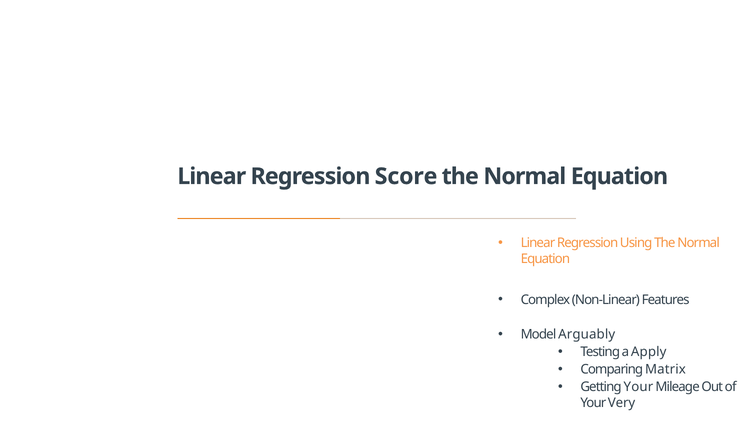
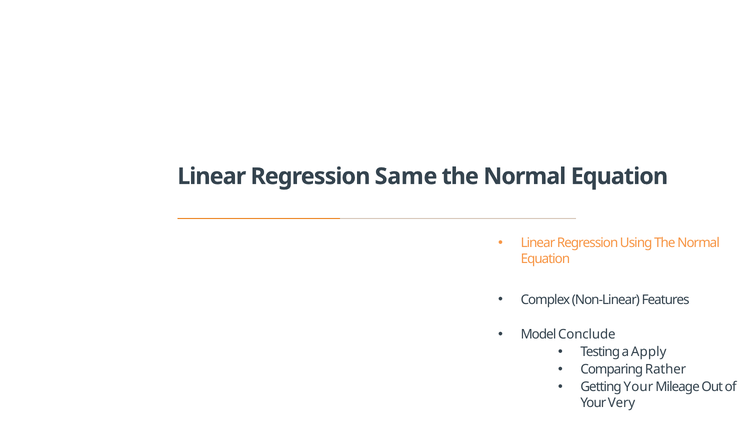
Score: Score -> Same (406, 176)
Arguably: Arguably -> Conclude (587, 334)
Matrix: Matrix -> Rather (666, 369)
